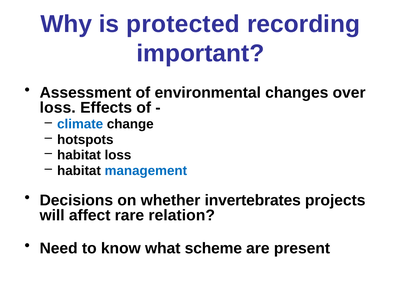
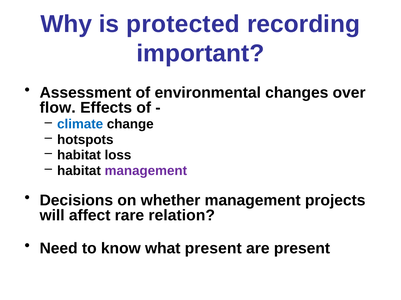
loss: loss -> flow (58, 108)
management colour: blue -> purple (146, 171)
whether invertebrates: invertebrates -> management (253, 201)
what scheme: scheme -> present (213, 249)
